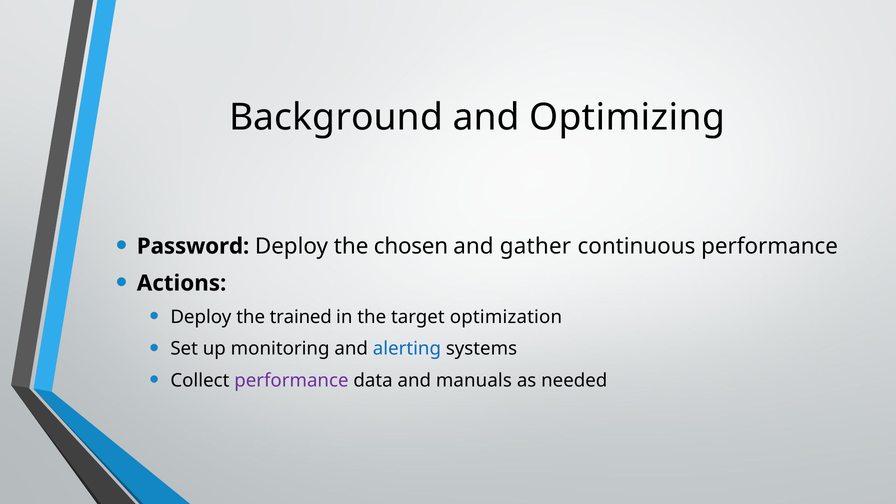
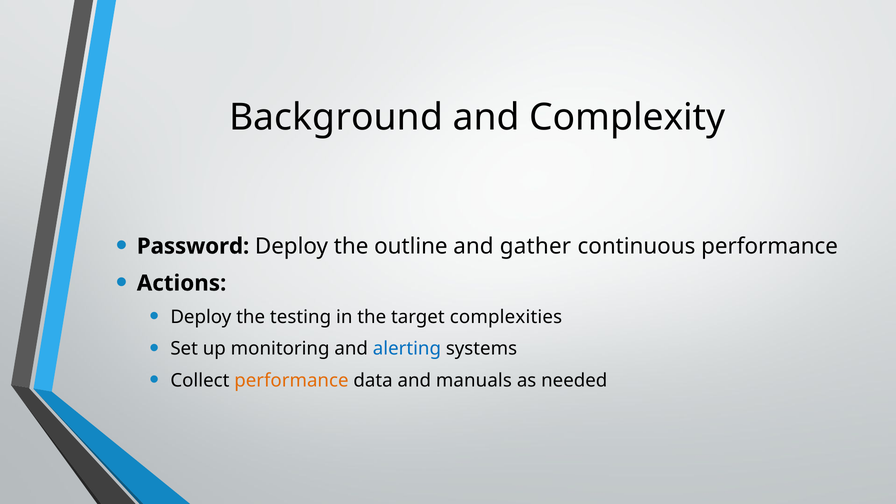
Optimizing: Optimizing -> Complexity (627, 117)
chosen: chosen -> outline (411, 246)
trained: trained -> testing (301, 317)
optimization: optimization -> complexities (506, 317)
performance colour: purple -> orange (291, 380)
